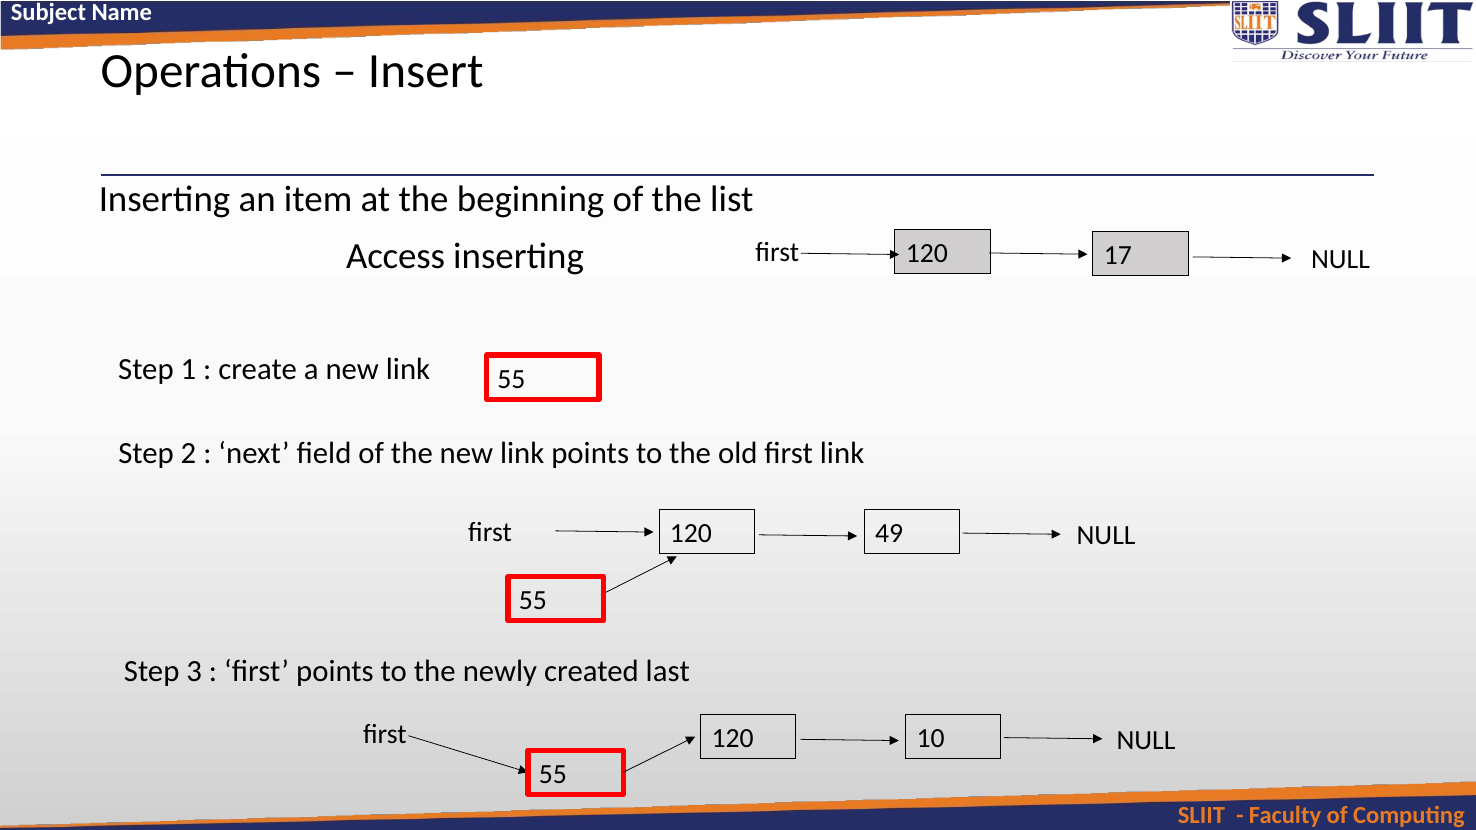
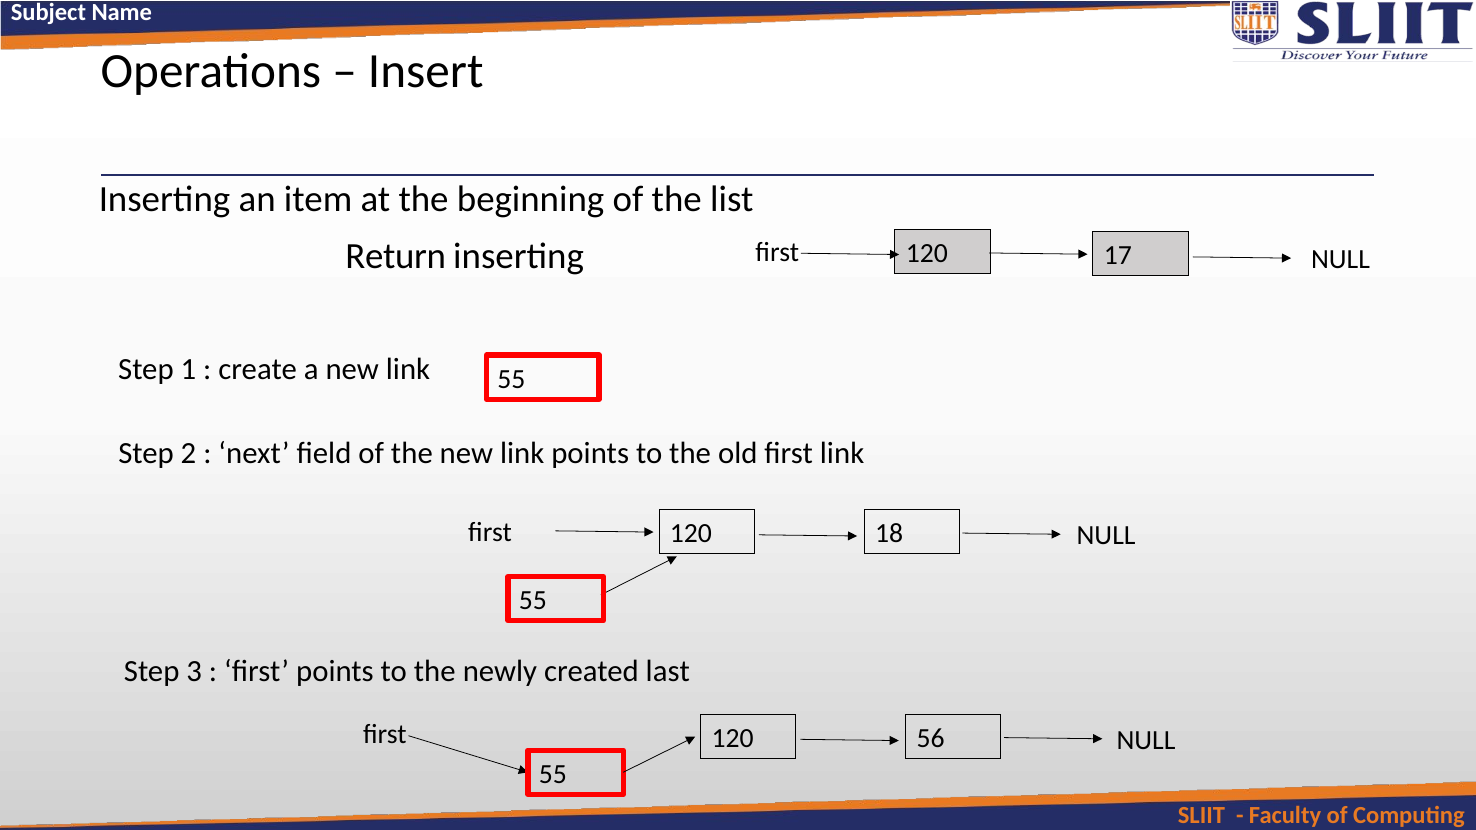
Access: Access -> Return (396, 257)
49: 49 -> 18 (889, 534)
10: 10 -> 56 (931, 738)
